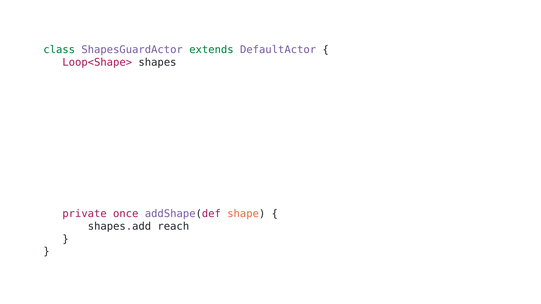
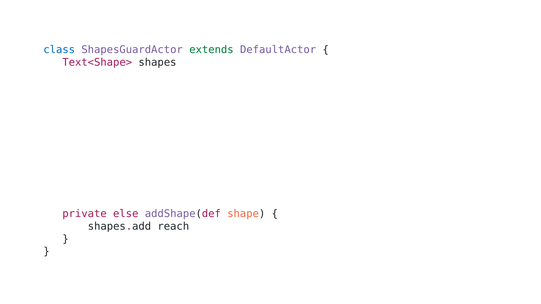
class colour: green -> blue (59, 50)
Loop<Shape>: Loop<Shape> -> Text<Shape> (97, 62)
once: once -> else (126, 214)
